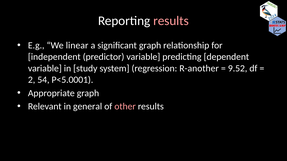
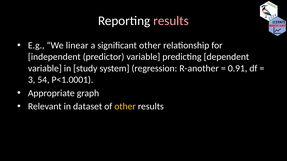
significant graph: graph -> other (150, 46)
9.52: 9.52 -> 0.91 (238, 68)
2: 2 -> 3 (32, 80)
P<5.0001: P<5.0001 -> P<1.0001 (72, 80)
general: general -> dataset (88, 107)
other colour: pink -> yellow (125, 107)
